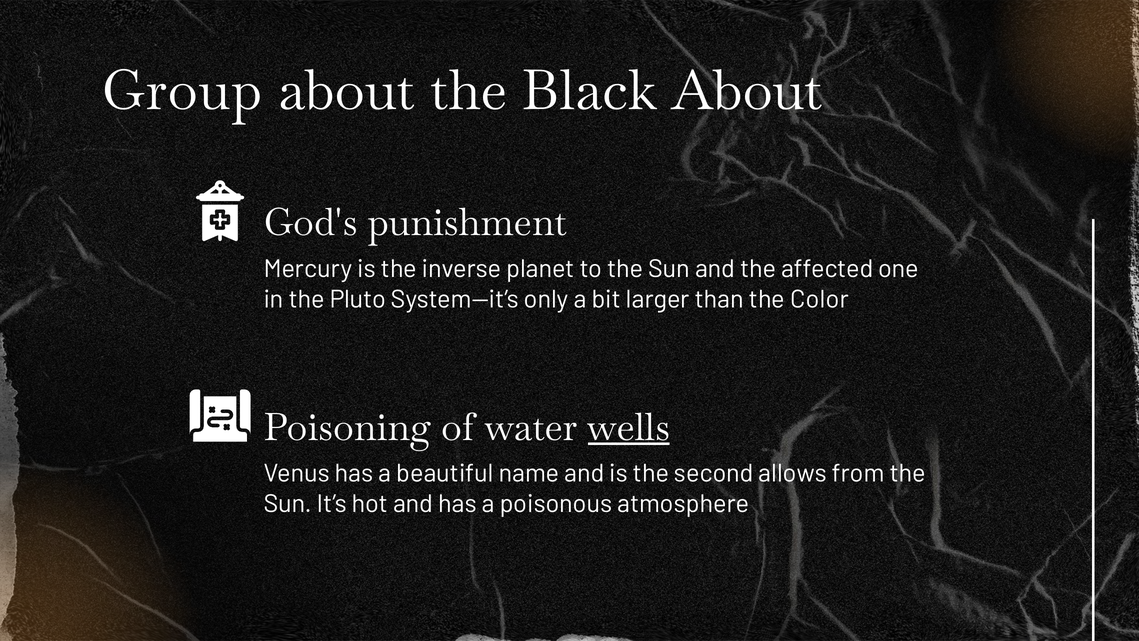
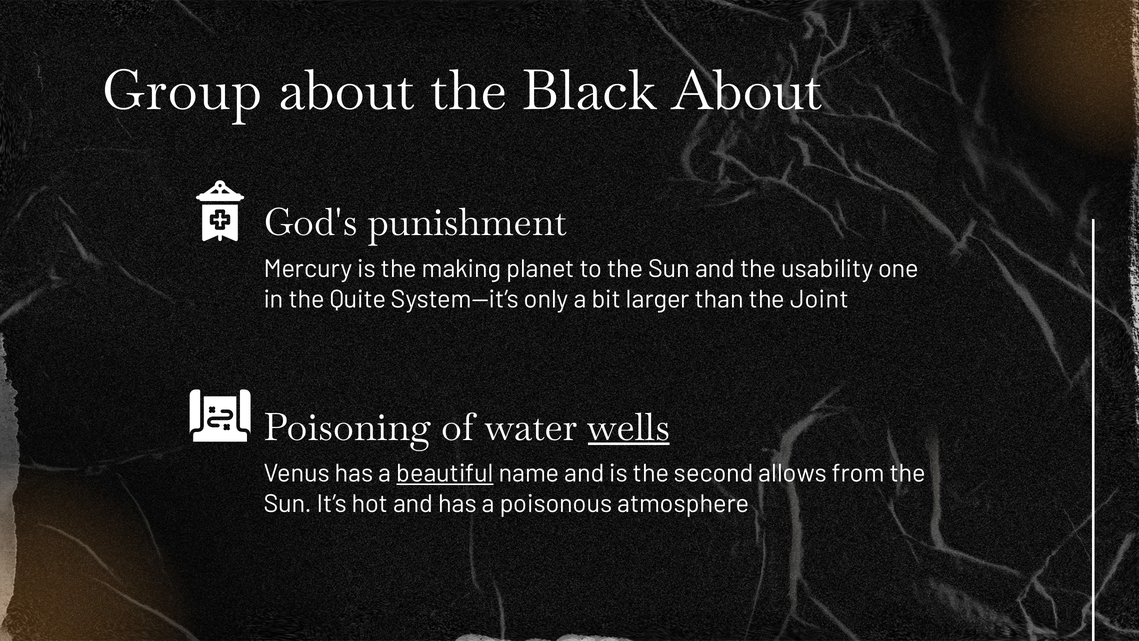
inverse: inverse -> making (462, 269)
affected: affected -> usability (827, 269)
Pluto: Pluto -> Quite (358, 299)
Color: Color -> Joint (819, 299)
beautiful underline: none -> present (445, 473)
